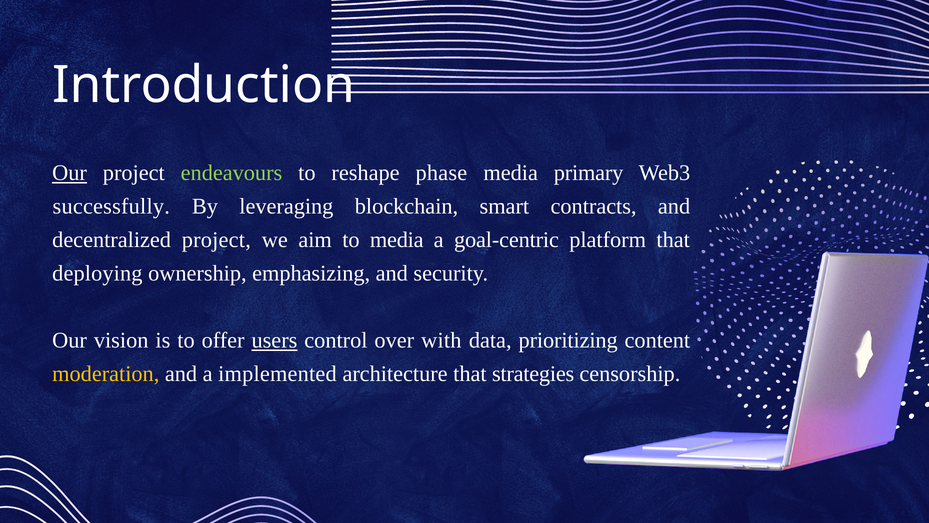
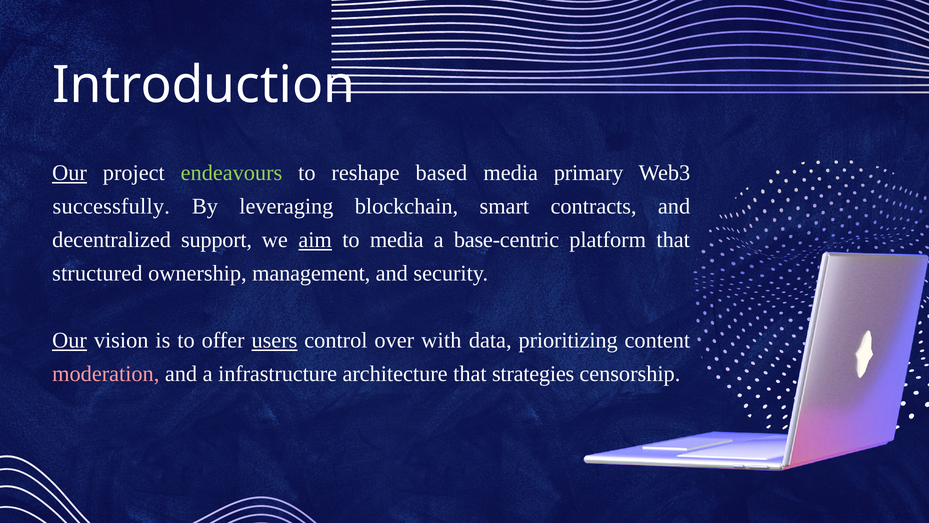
phase: phase -> based (441, 173)
decentralized project: project -> support (217, 240)
aim underline: none -> present (315, 240)
goal-centric: goal-centric -> base-centric (507, 240)
deploying: deploying -> structured (97, 273)
emphasizing: emphasizing -> management (311, 273)
Our underline: none -> present (70, 340)
moderation colour: yellow -> pink (106, 374)
implemented: implemented -> infrastructure (278, 374)
